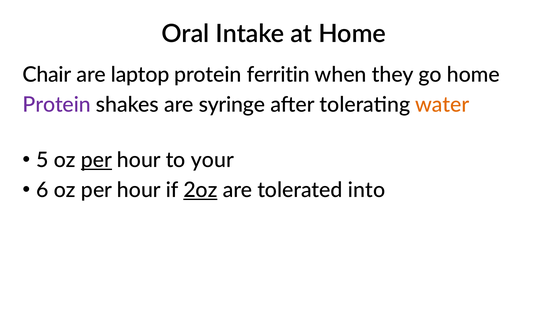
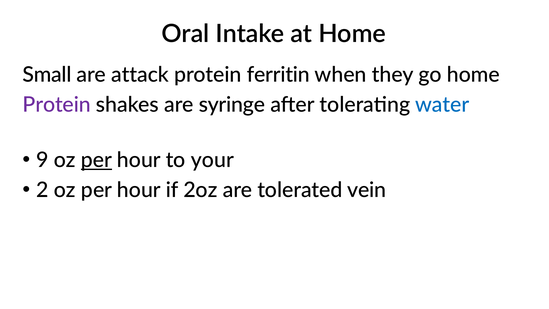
Chair: Chair -> Small (47, 75)
laptop: laptop -> attack (140, 75)
water colour: orange -> blue (442, 105)
5: 5 -> 9 (42, 160)
6: 6 -> 2 (42, 190)
2oz underline: present -> none (200, 190)
into: into -> vein (367, 190)
